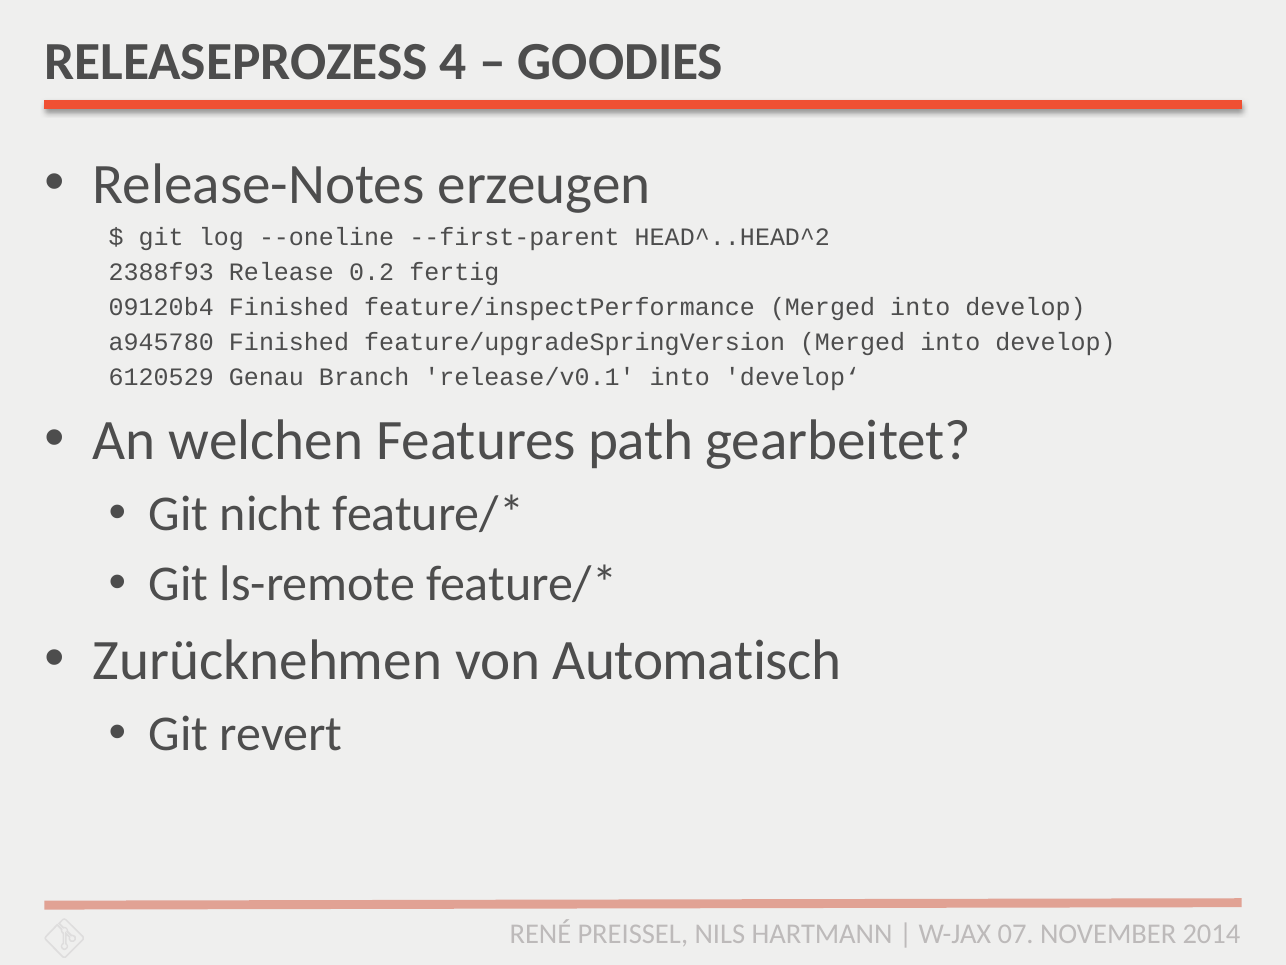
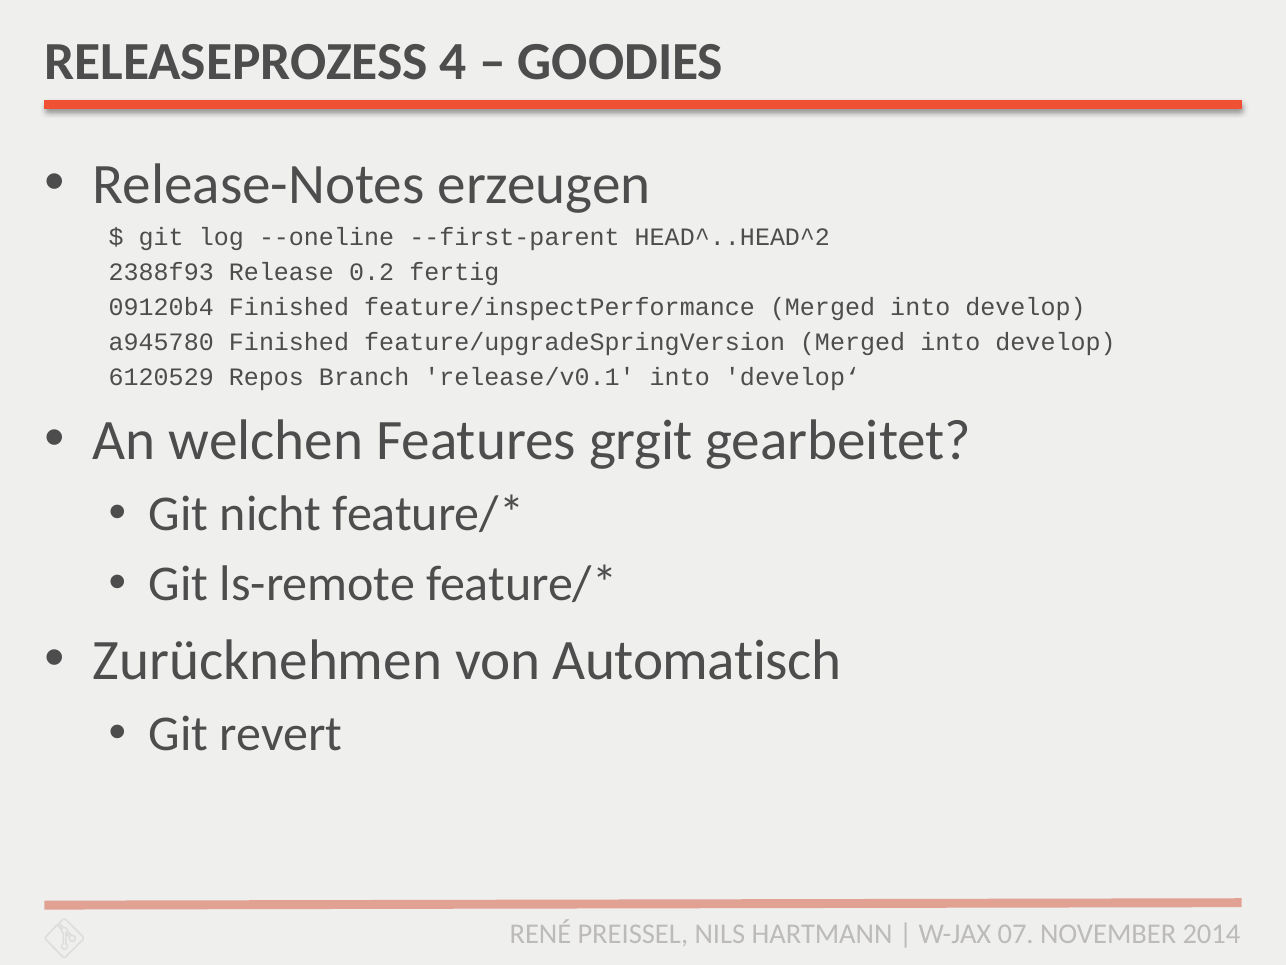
Genau: Genau -> Repos (266, 377)
path: path -> grgit (641, 440)
